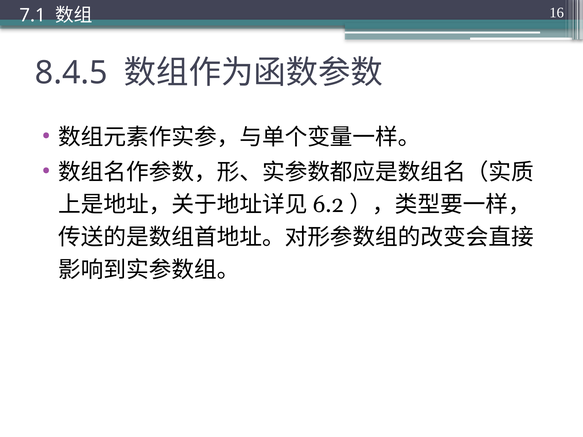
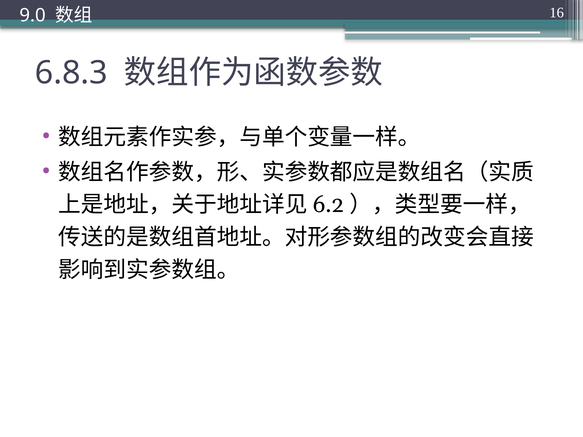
7.1: 7.1 -> 9.0 (33, 15)
8.4.5: 8.4.5 -> 6.8.3 (71, 73)
